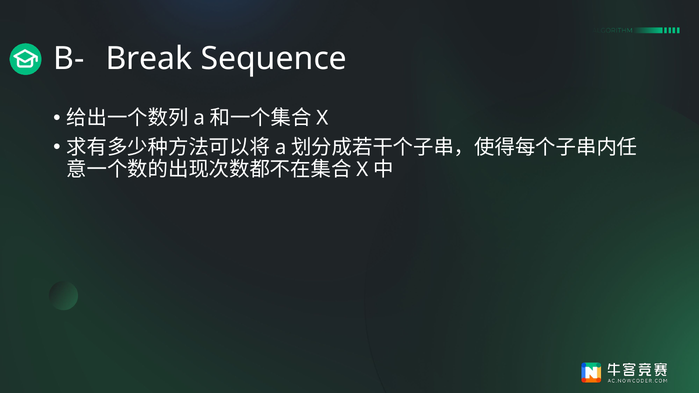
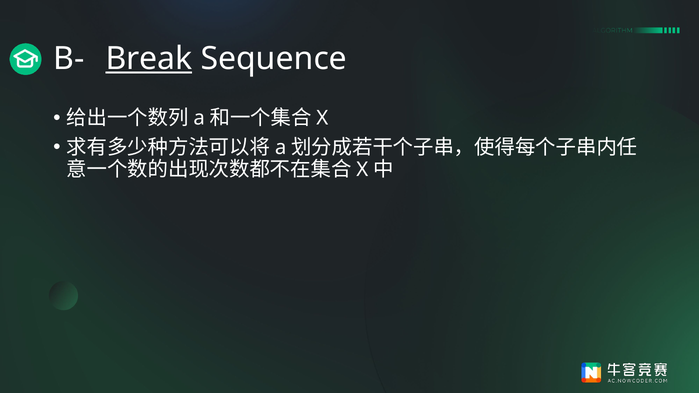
Break underline: none -> present (149, 59)
